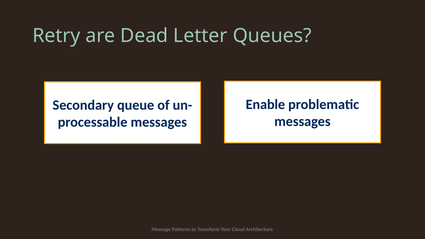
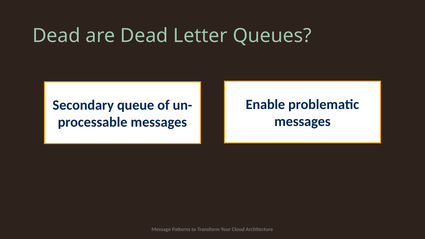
Retry: Retry -> Dead (56, 36)
